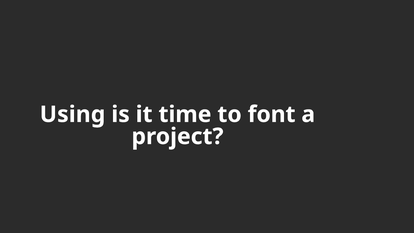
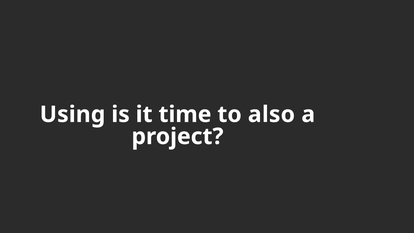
font: font -> also (271, 114)
